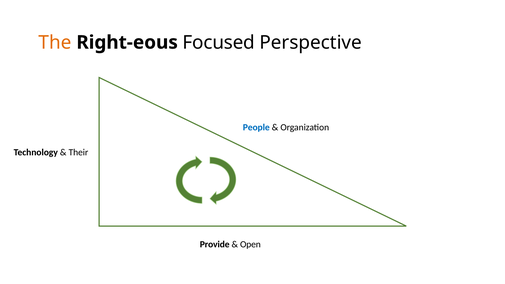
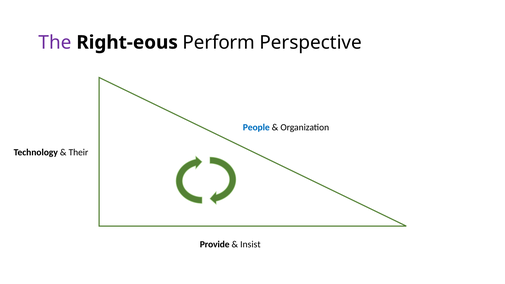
The colour: orange -> purple (55, 42)
Focused: Focused -> Perform (219, 42)
Open: Open -> Insist (250, 244)
